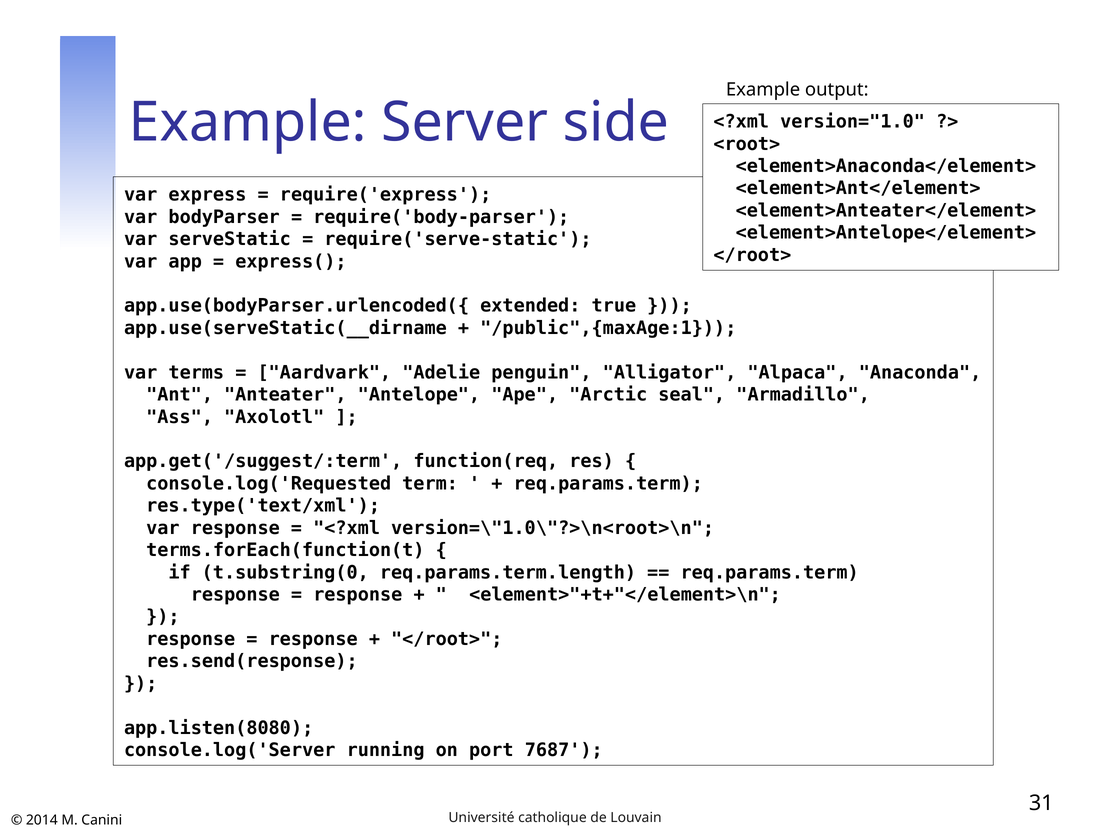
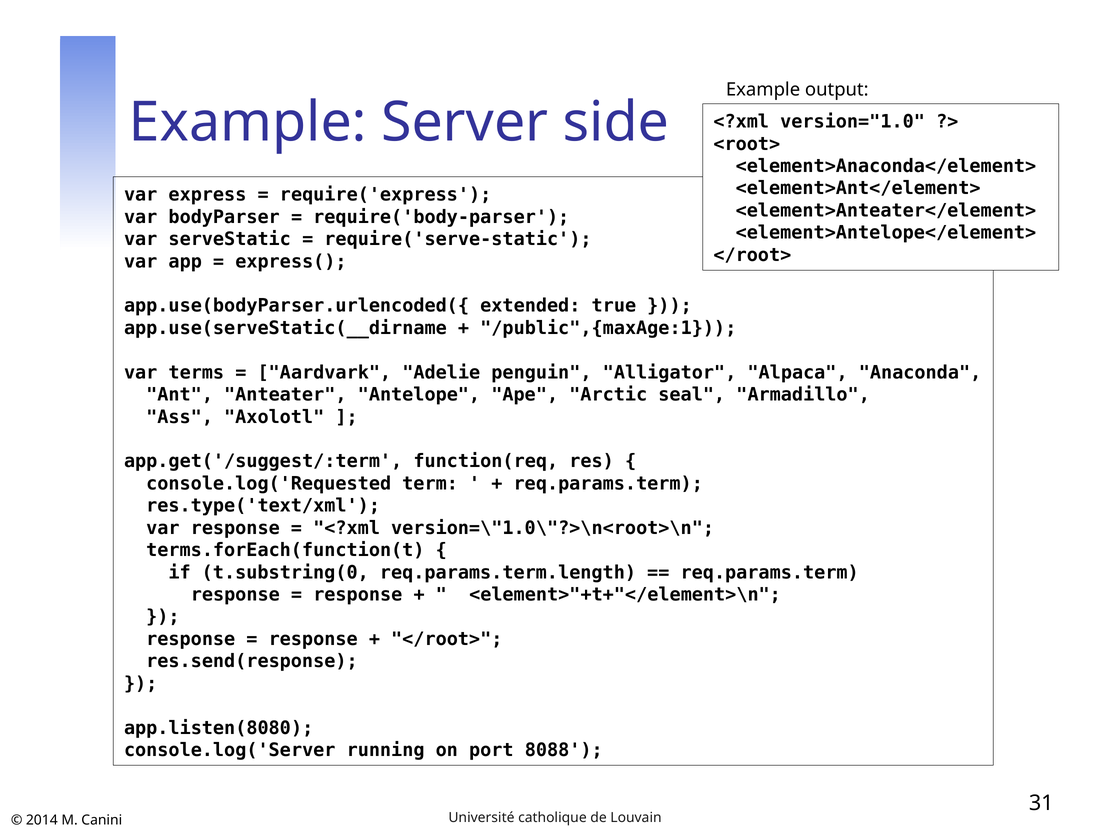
7687: 7687 -> 8088 (564, 750)
